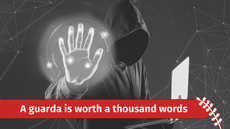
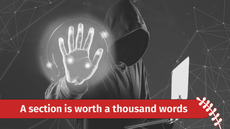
guarda: guarda -> section (45, 109)
